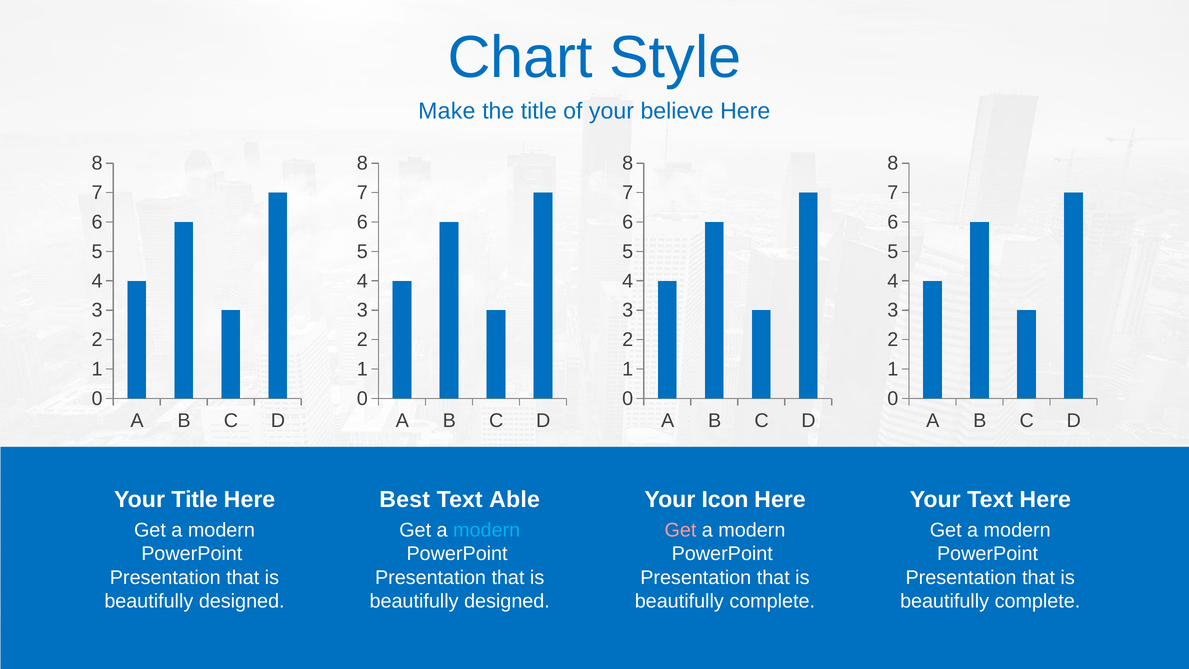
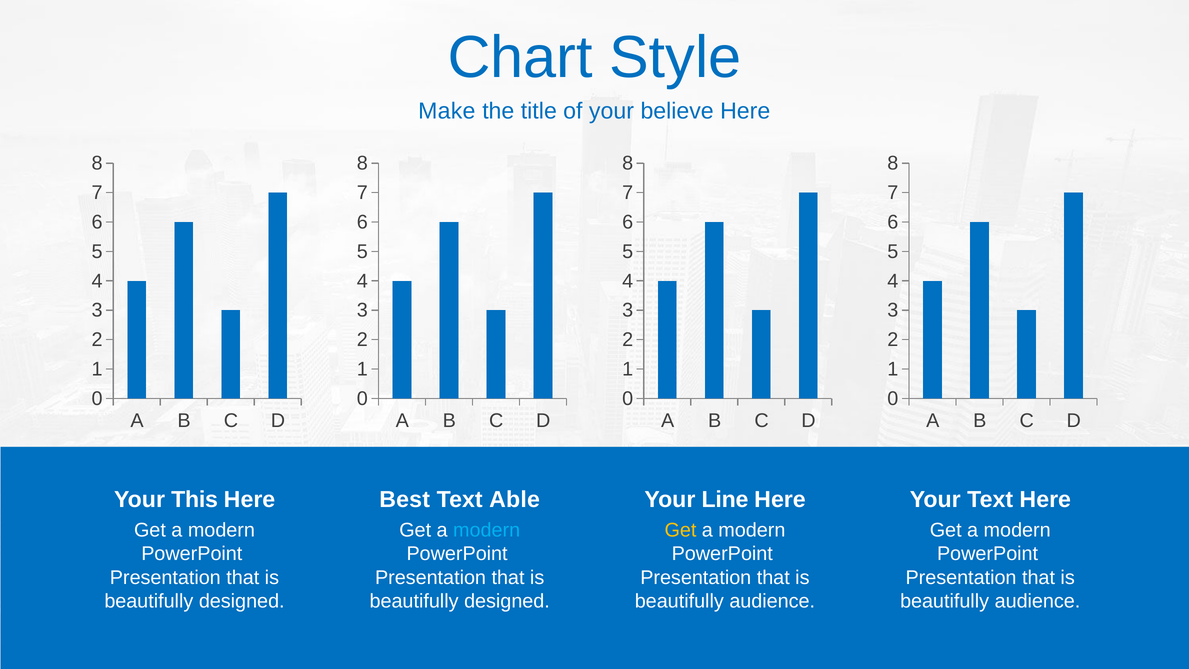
Your Title: Title -> This (195, 500)
Icon: Icon -> Line (725, 500)
Get colour: pink -> yellow (680, 530)
complete: complete -> audience (772, 601)
complete: complete -> audience (1037, 601)
